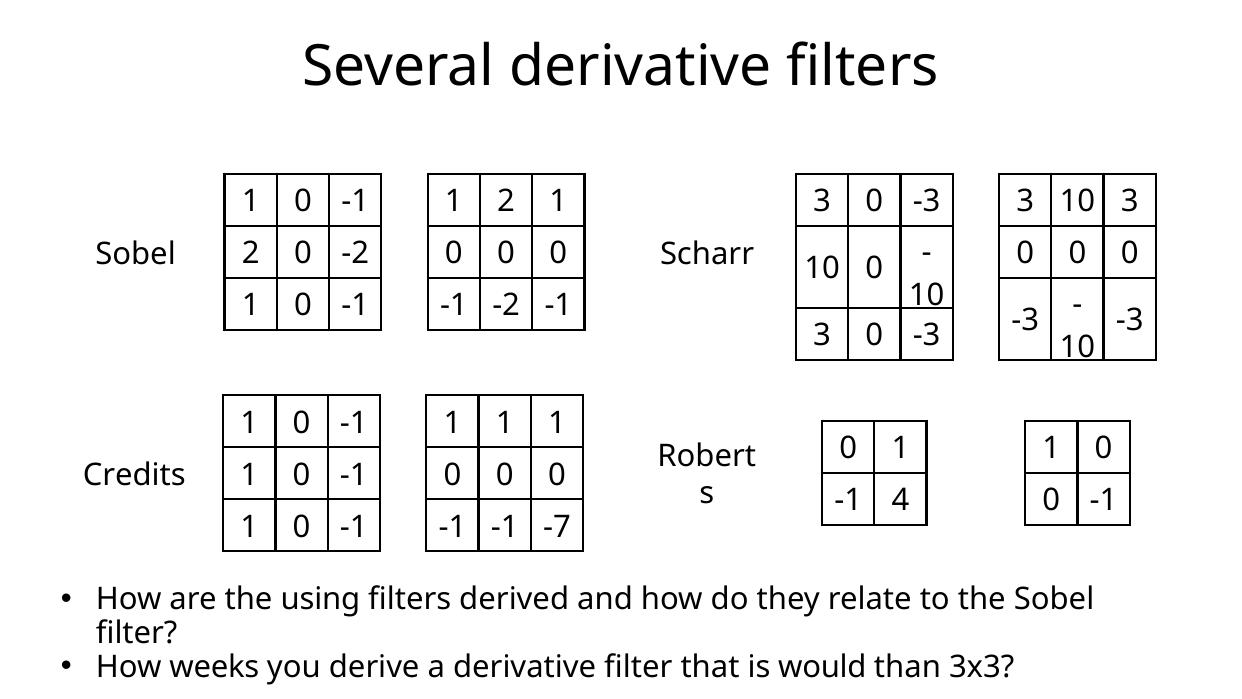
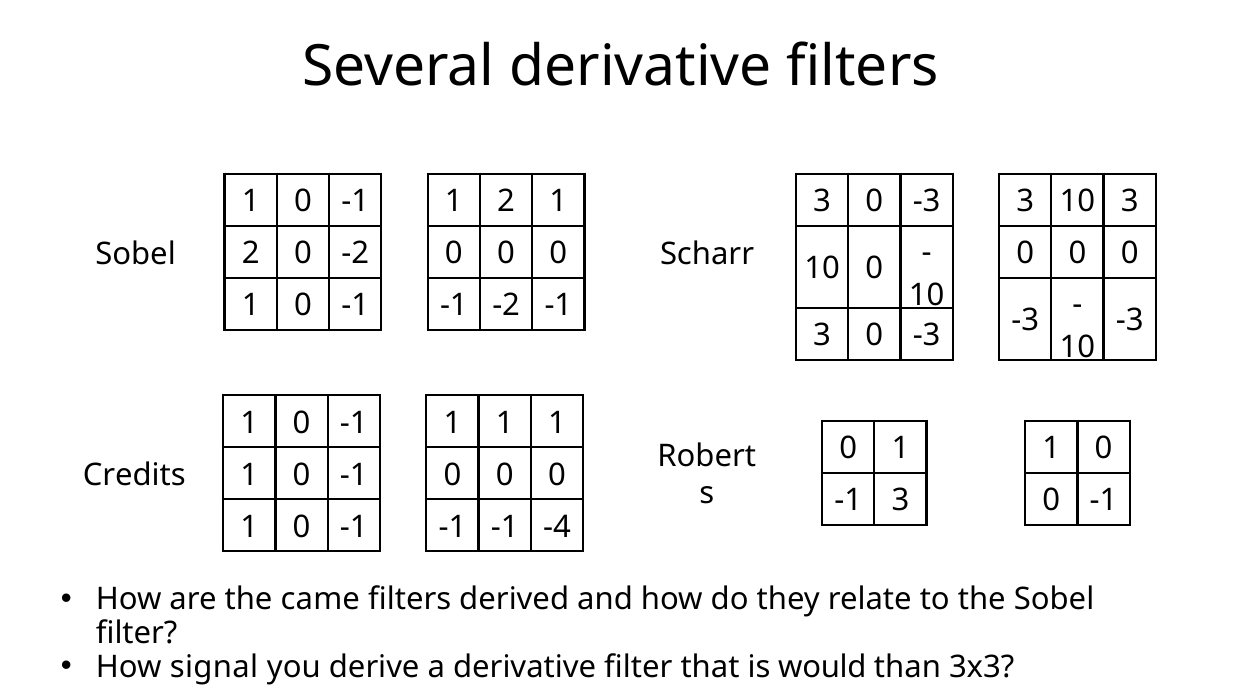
-1 4: 4 -> 3 (900, 500)
-7: -7 -> -4 (557, 527)
using: using -> came (320, 599)
weeks: weeks -> signal (214, 666)
